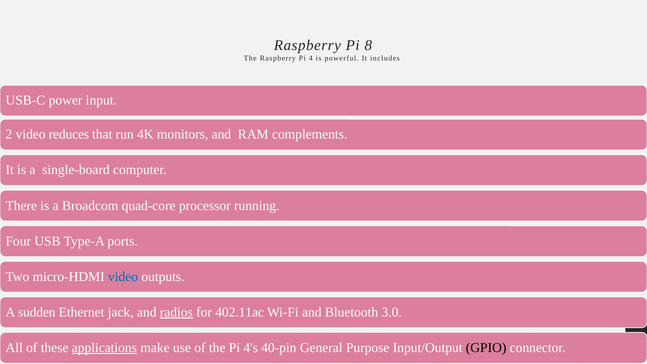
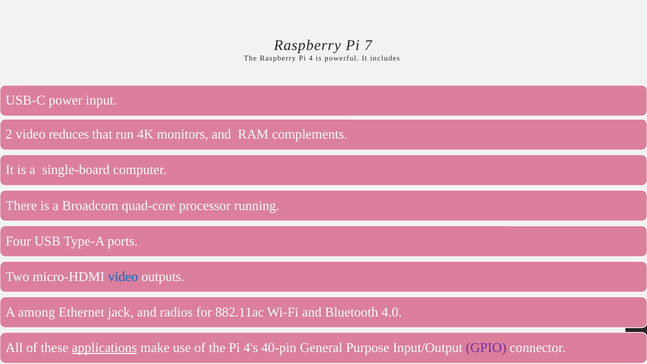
8: 8 -> 7 (368, 46)
sudden: sudden -> among (37, 312)
radios underline: present -> none (176, 312)
402.11ac: 402.11ac -> 882.11ac (240, 312)
3.0: 3.0 -> 4.0 (392, 312)
GPIO colour: black -> purple (486, 348)
